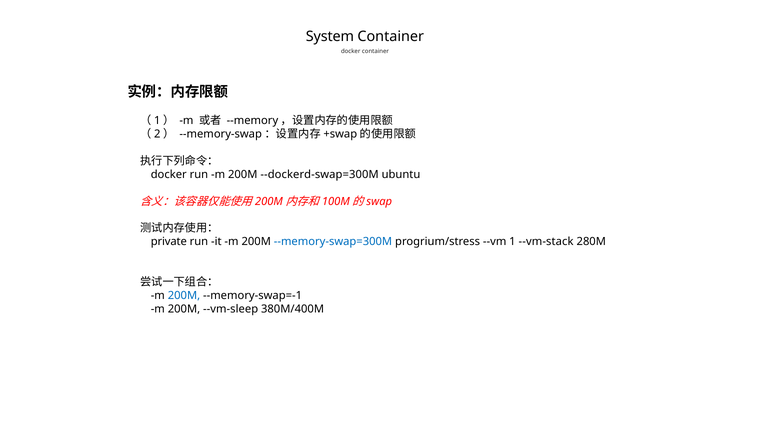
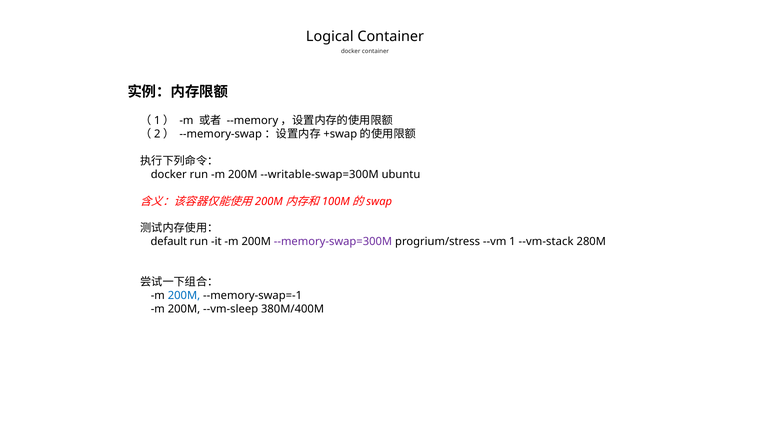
System: System -> Logical (330, 36)
--dockerd-swap=300M: --dockerd-swap=300M -> --writable-swap=300M (320, 174)
private: private -> default (169, 241)
--memory-swap=300M colour: blue -> purple (333, 241)
